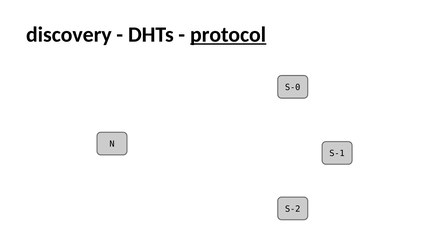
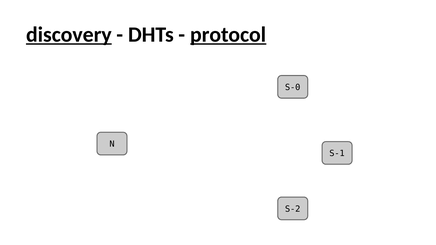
discovery underline: none -> present (69, 35)
